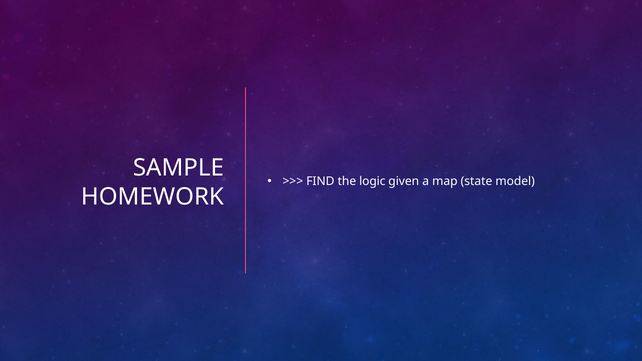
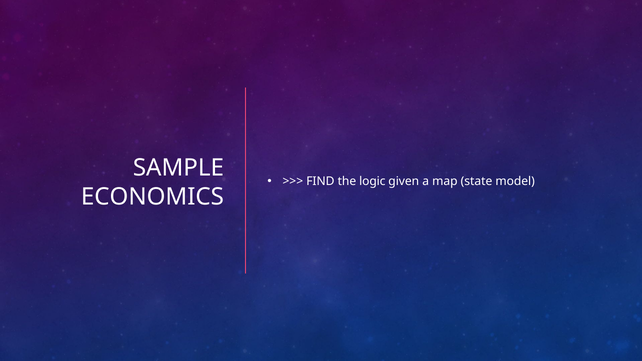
HOMEWORK: HOMEWORK -> ECONOMICS (152, 197)
